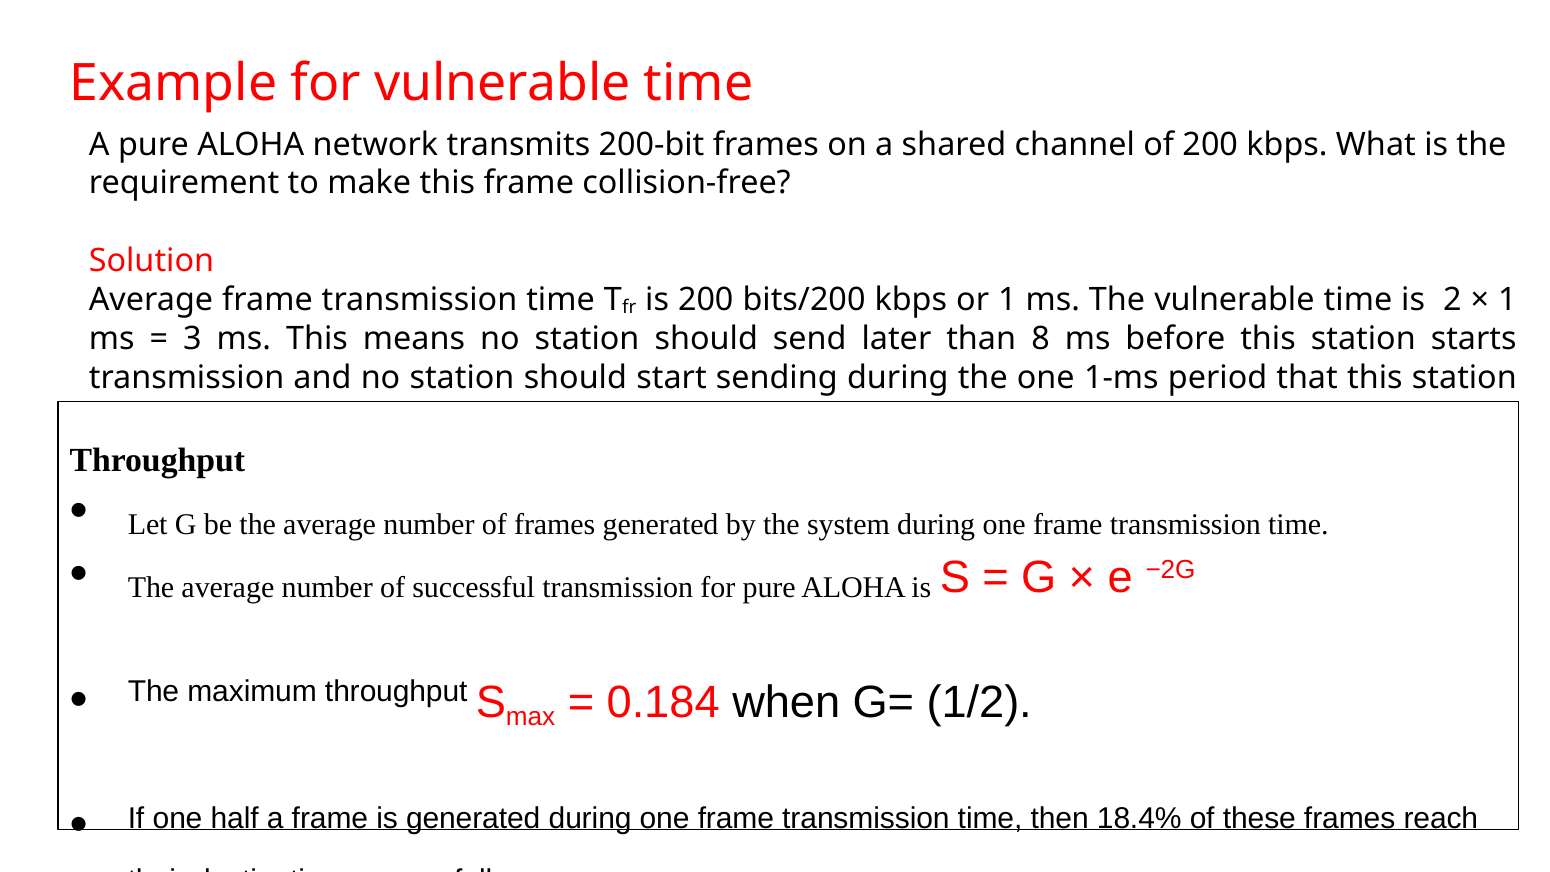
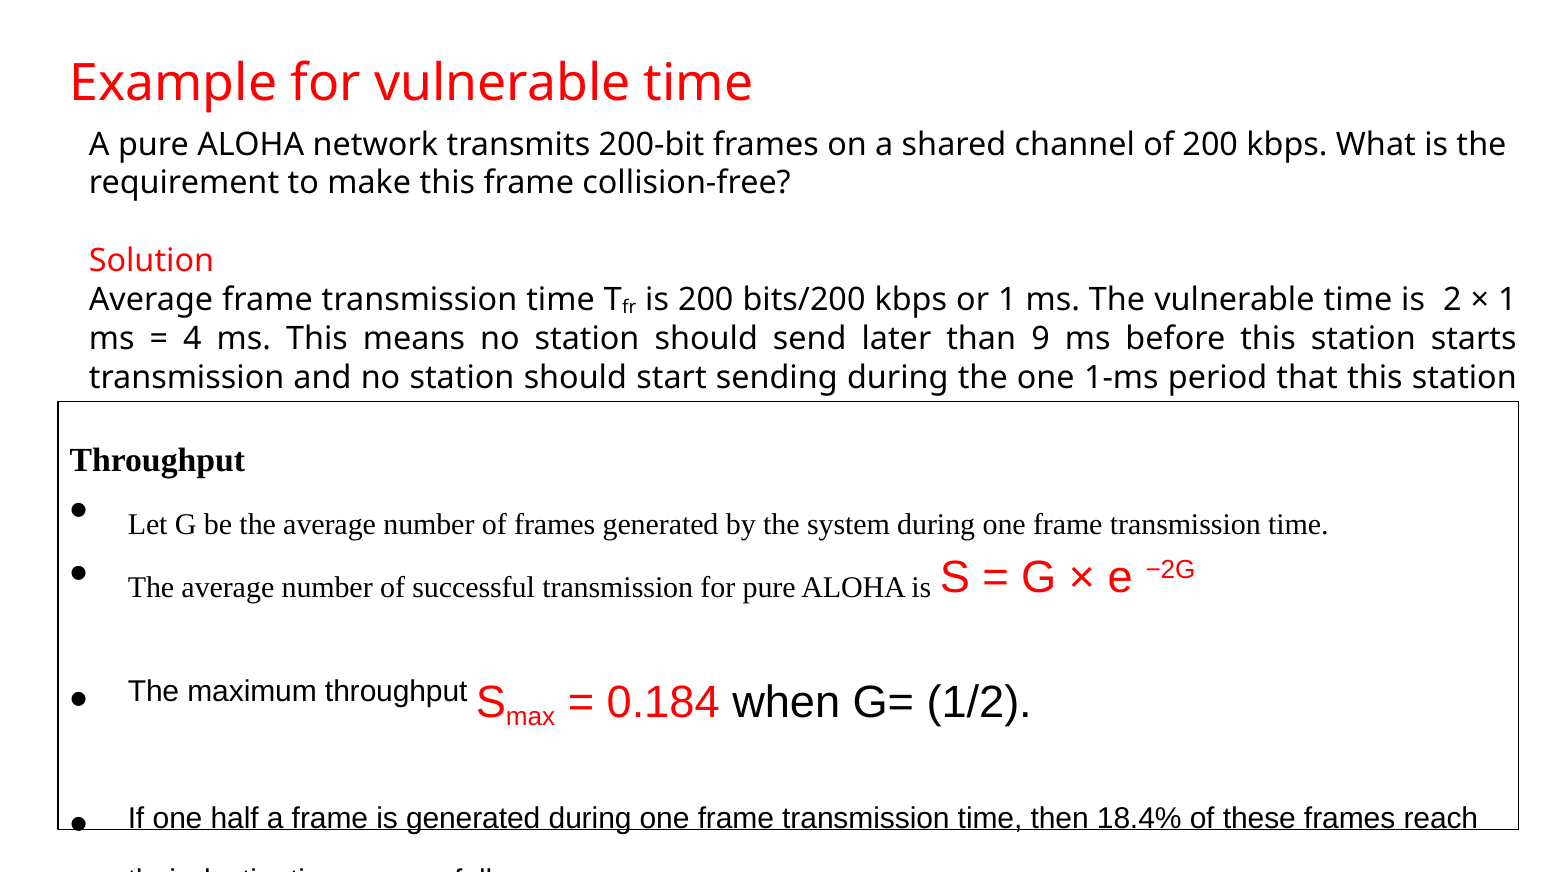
3: 3 -> 4 (192, 339)
8: 8 -> 9 (1041, 339)
